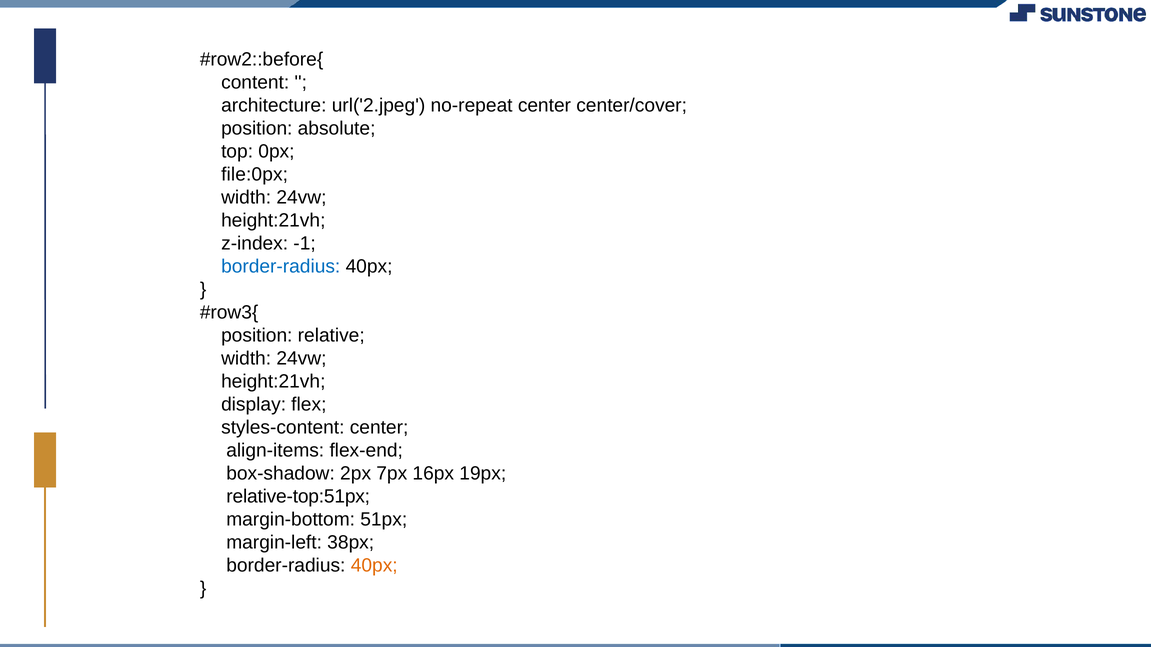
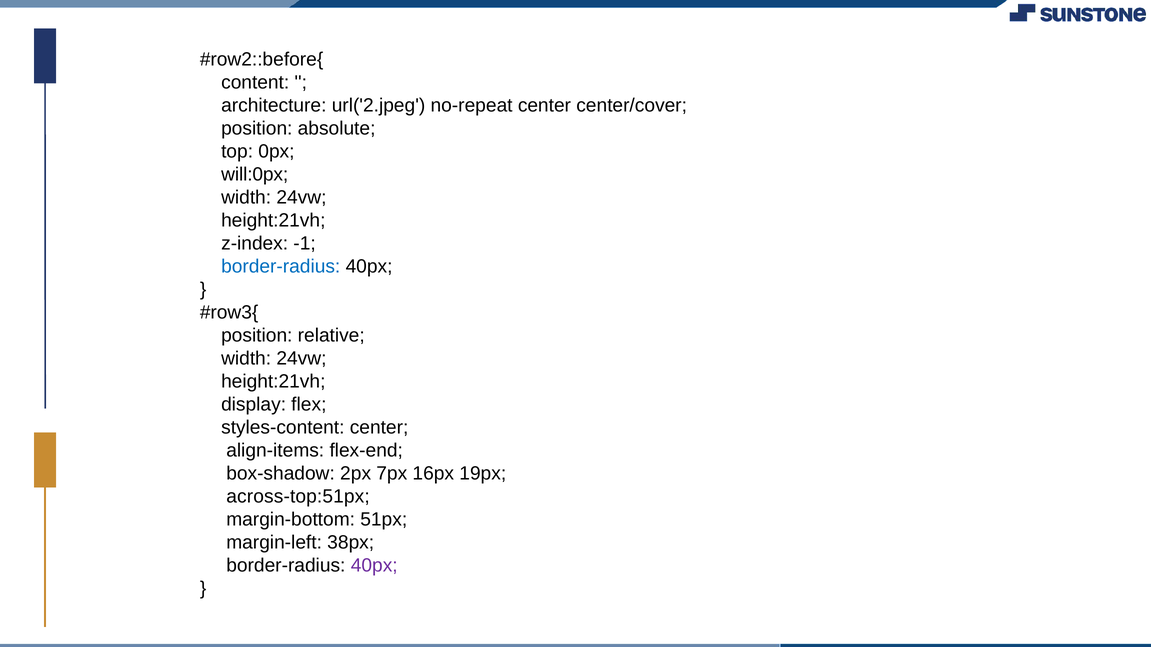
file:0px: file:0px -> will:0px (255, 175)
relative-top:51px: relative-top:51px -> across-top:51px (298, 497)
40px colour: orange -> purple (374, 566)
